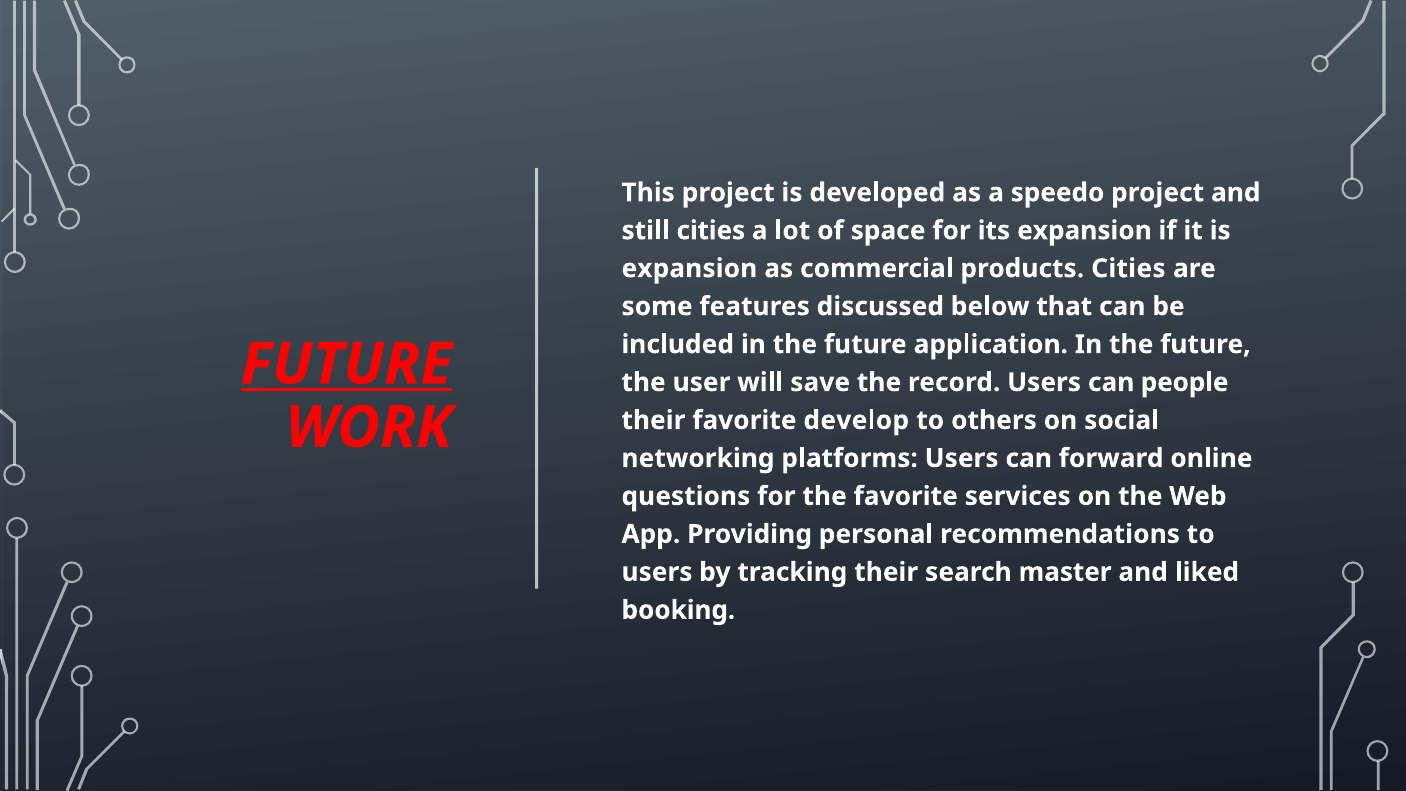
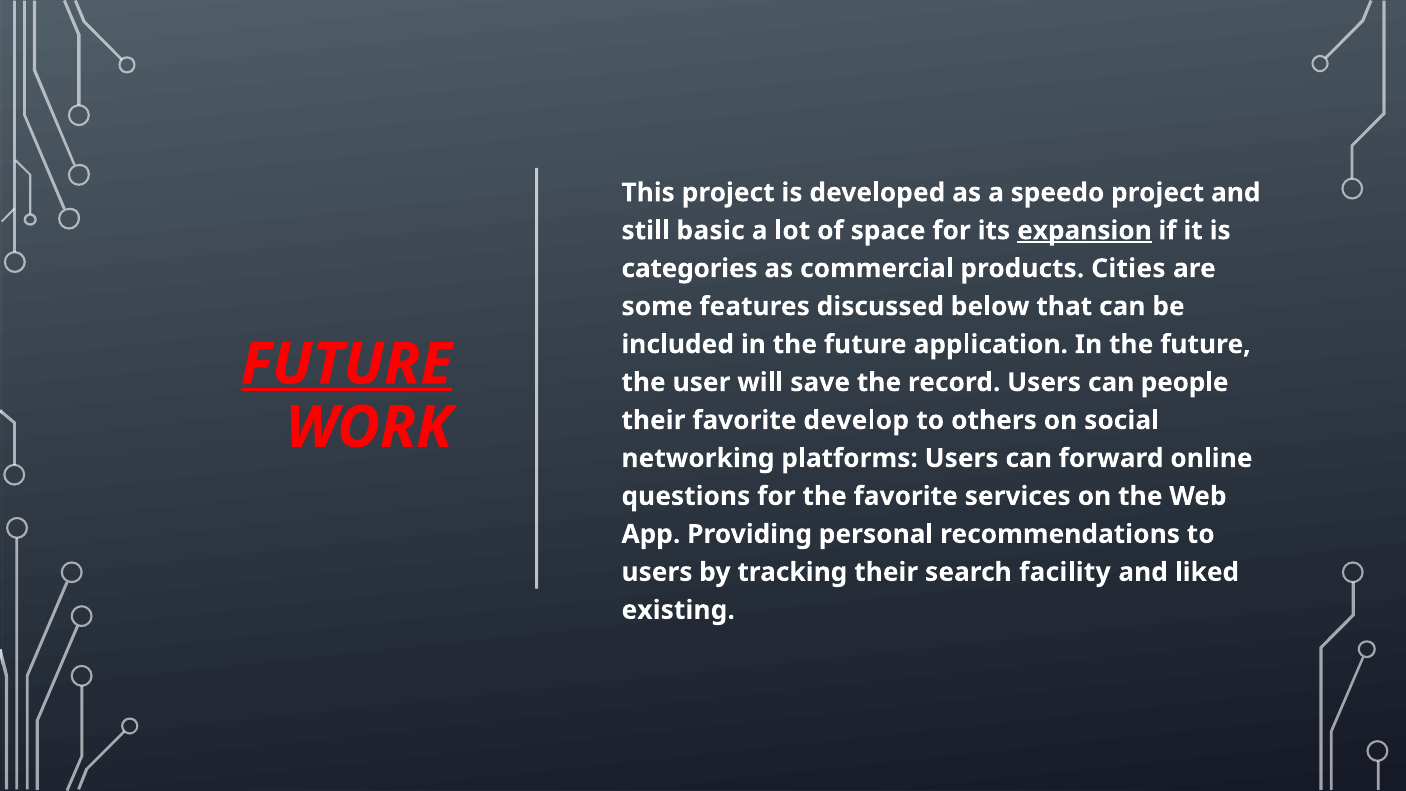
still cities: cities -> basic (711, 231)
expansion underline: none -> present (1084, 231)
expansion: expansion -> categories (690, 268)
master: master -> facility (1065, 572)
booking: booking -> existing (678, 610)
